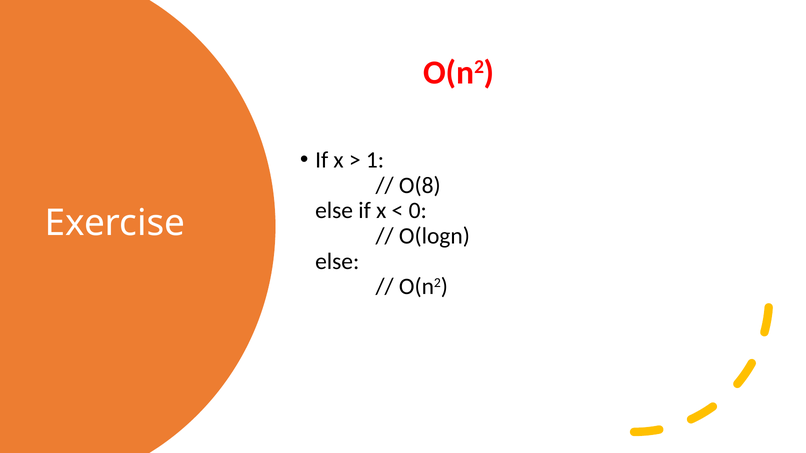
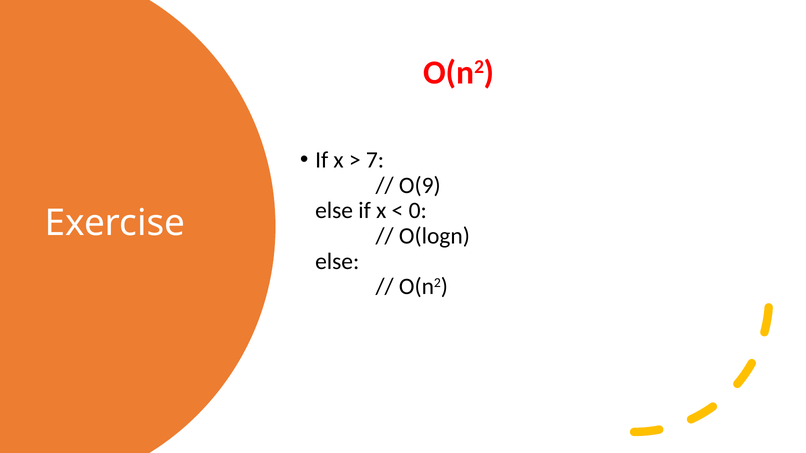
1: 1 -> 7 (375, 160)
O(8: O(8 -> O(9 (420, 186)
